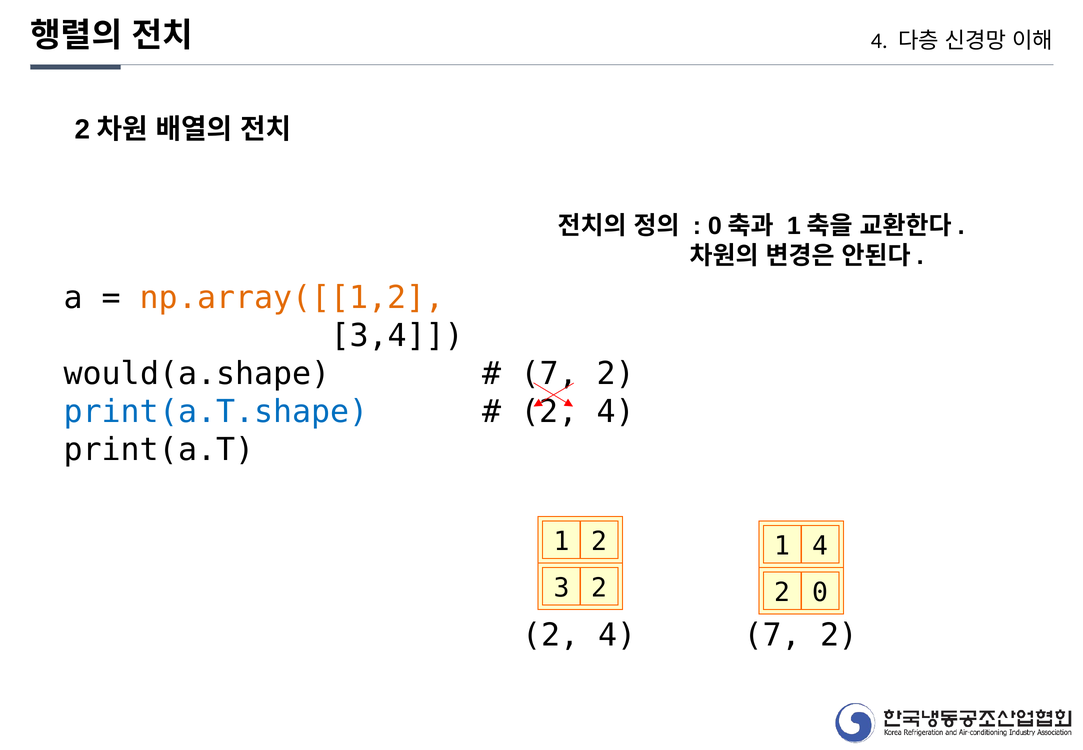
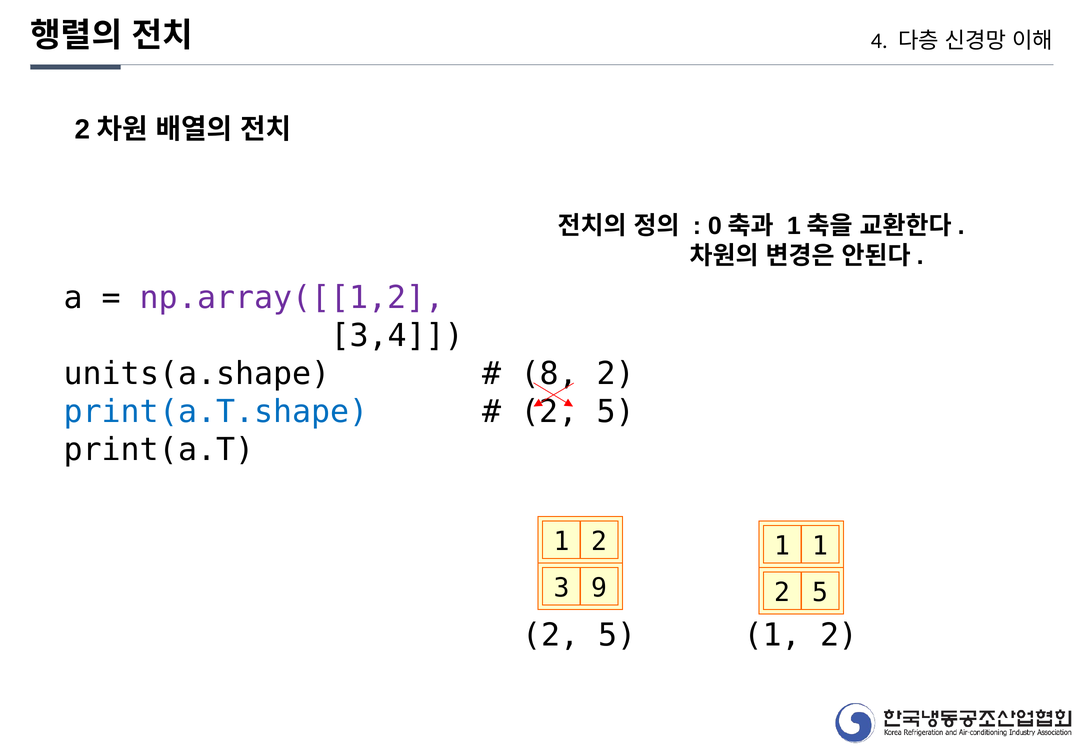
np.array([[1,2 colour: orange -> purple (292, 298)
would(a.shape: would(a.shape -> units(a.shape (197, 374)
7: 7 -> 8 (549, 374)
4: 4 -> 5 (616, 412)
1 4: 4 -> 1 (820, 546)
3 2: 2 -> 9 (599, 588)
0: 0 -> 5 (820, 592)
4: 4 -> 5 (617, 635)
7: 7 -> 1 (772, 635)
